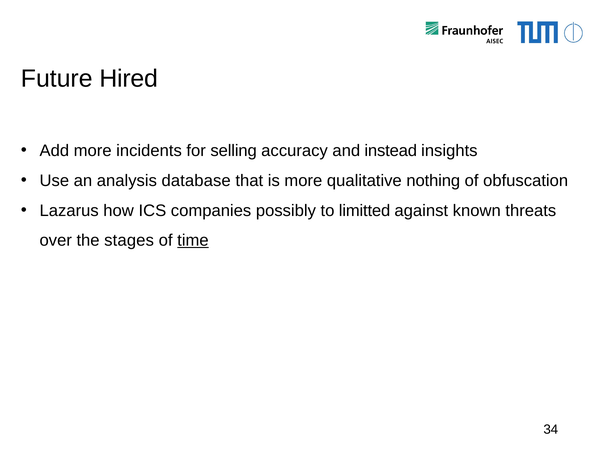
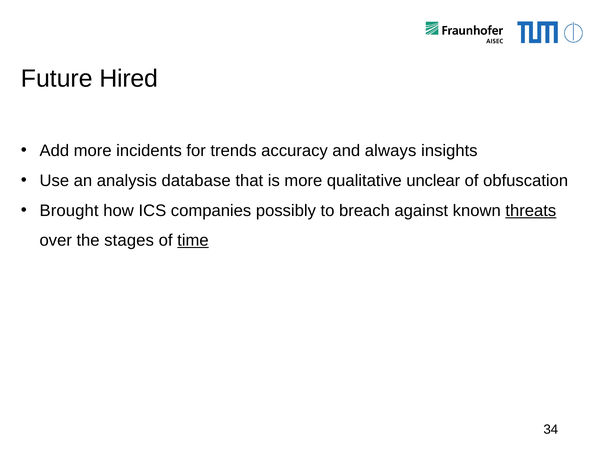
selling: selling -> trends (234, 150)
instead: instead -> always (391, 150)
nothing: nothing -> unclear (433, 180)
Lazarus: Lazarus -> Brought (69, 210)
limitted: limitted -> breach (364, 210)
threats underline: none -> present (531, 210)
